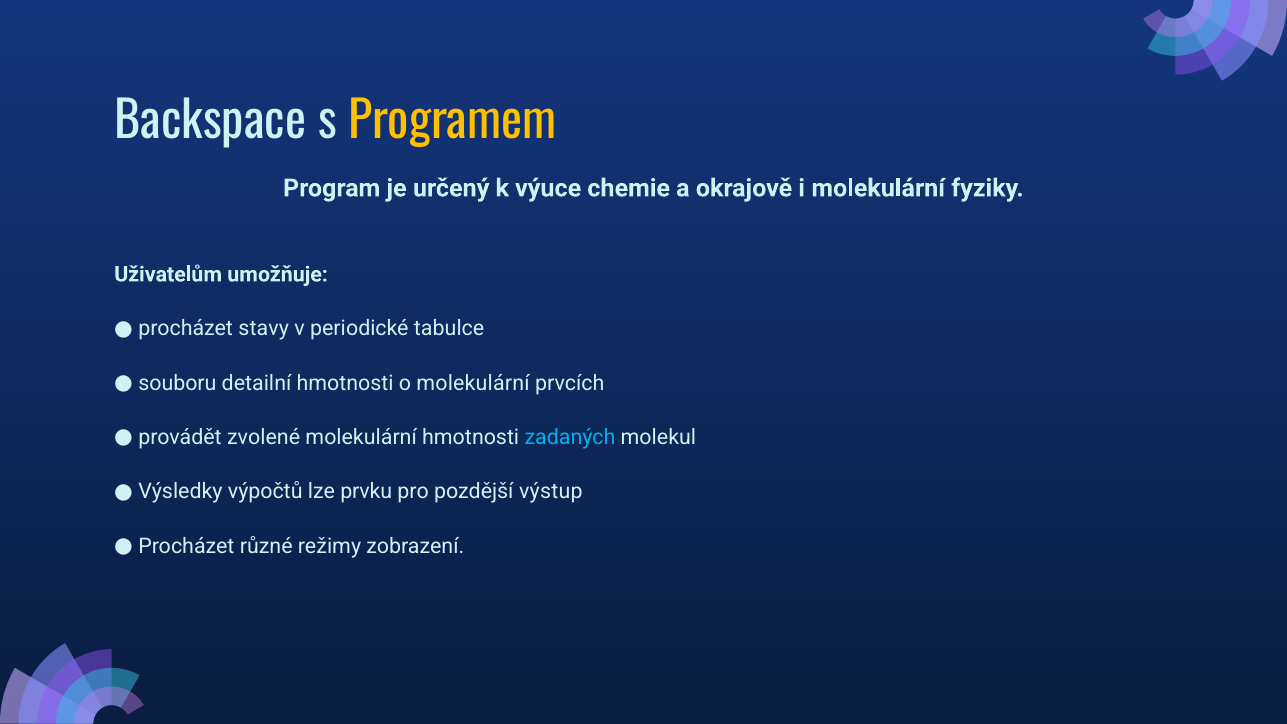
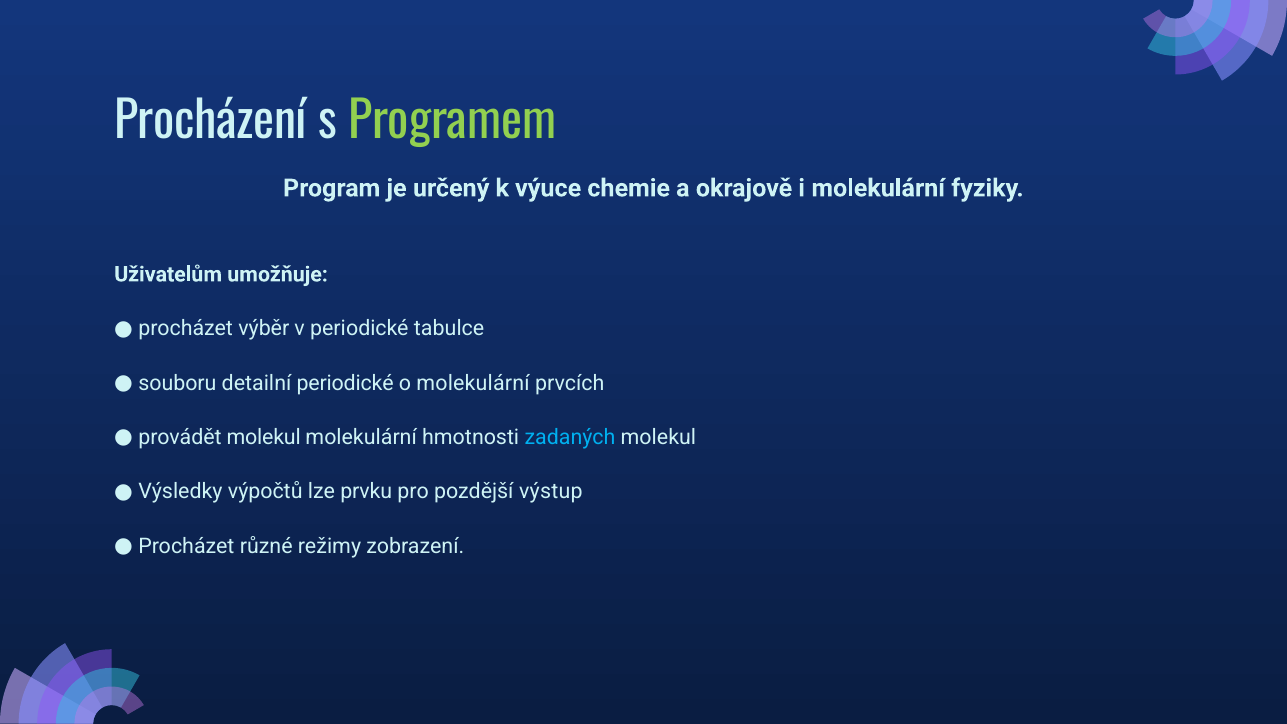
Backspace: Backspace -> Procházení (211, 122)
Programem colour: yellow -> light green (452, 122)
stavy: stavy -> výběr (264, 329)
detailní hmotnosti: hmotnosti -> periodické (345, 383)
provádět zvolené: zvolené -> molekul (264, 437)
